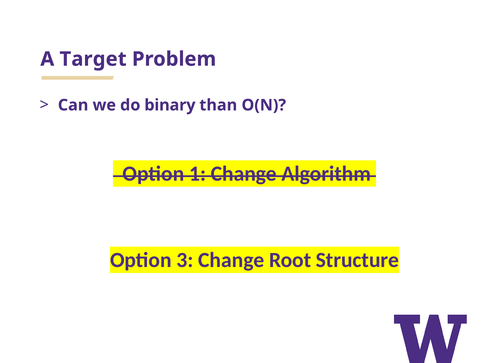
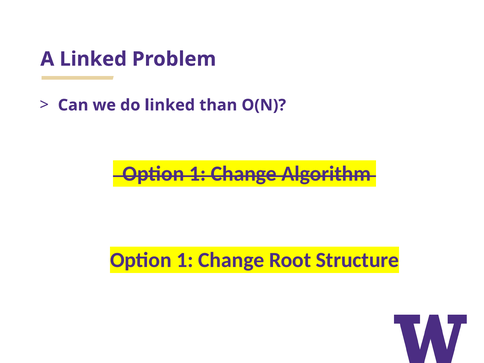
A Target: Target -> Linked (93, 59)
do binary: binary -> linked (170, 105)
3: 3 -> 1 (185, 260)
